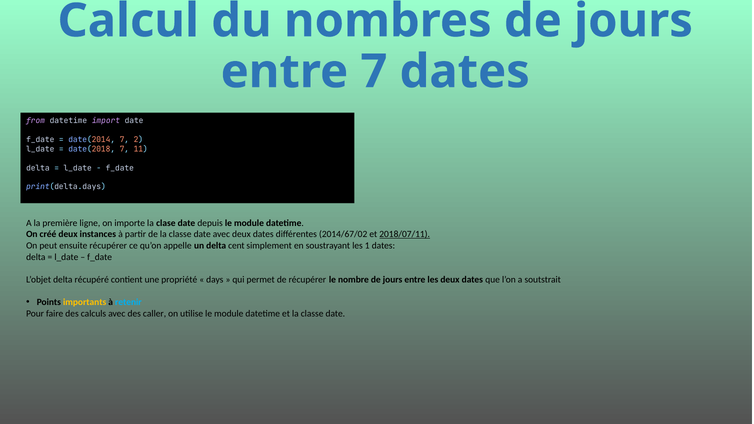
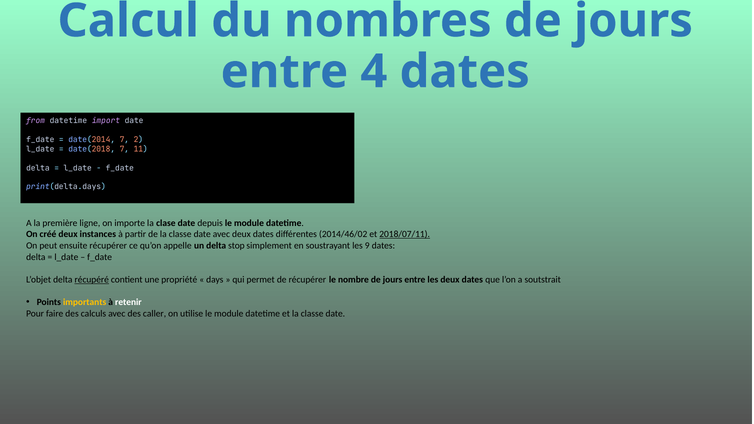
entre 7: 7 -> 4 (374, 72)
2014/67/02: 2014/67/02 -> 2014/46/02 (343, 234)
cent: cent -> stop (236, 246)
1: 1 -> 9 (367, 246)
récupéré underline: none -> present (92, 280)
retenir colour: light blue -> white (128, 302)
